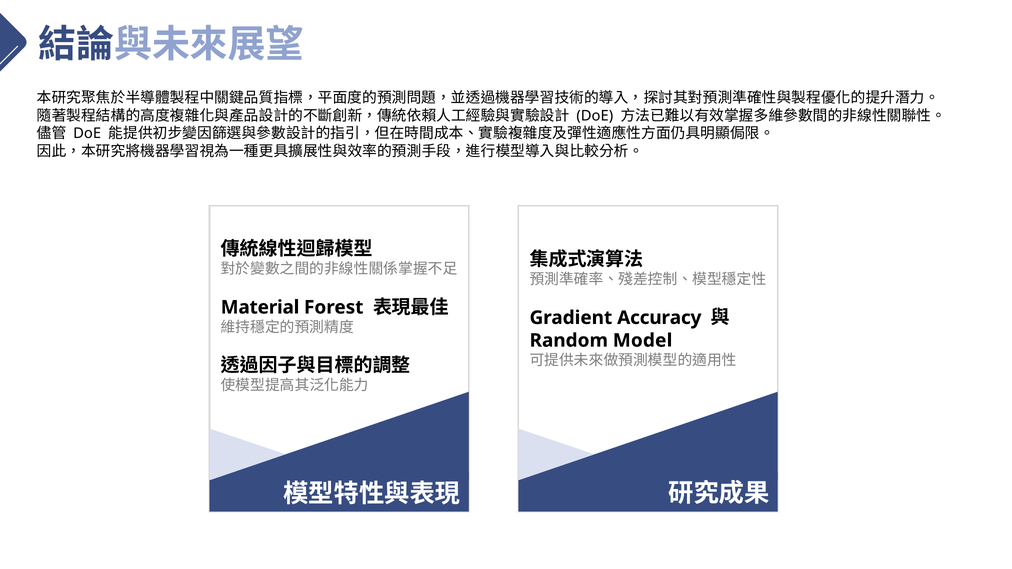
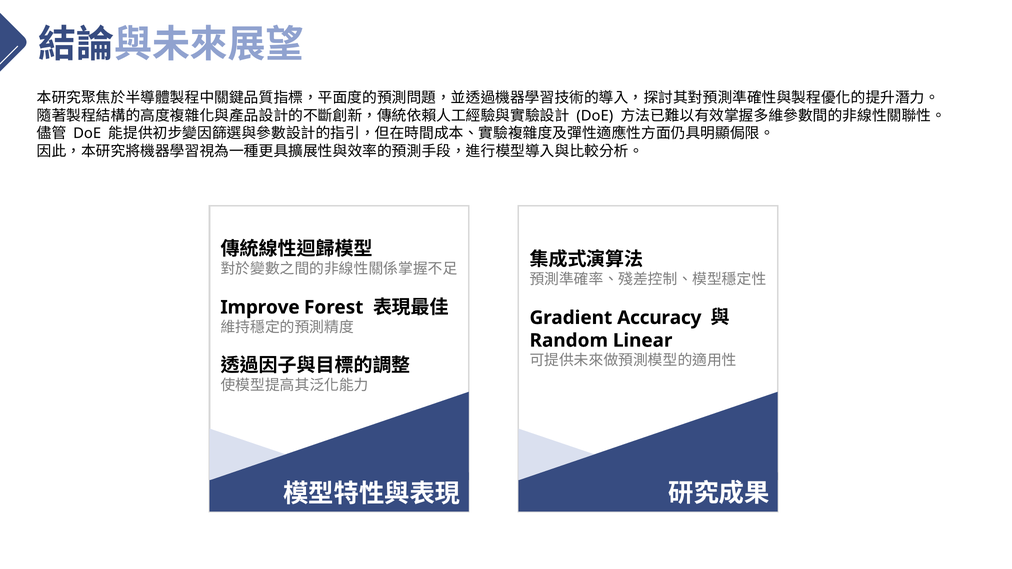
Material: Material -> Improve (260, 307)
Model: Model -> Linear (643, 341)
